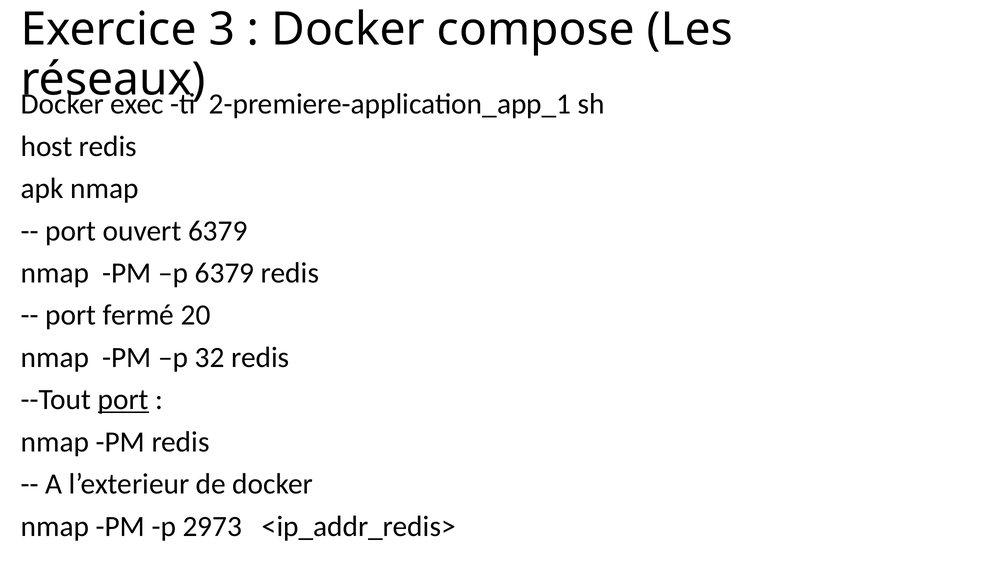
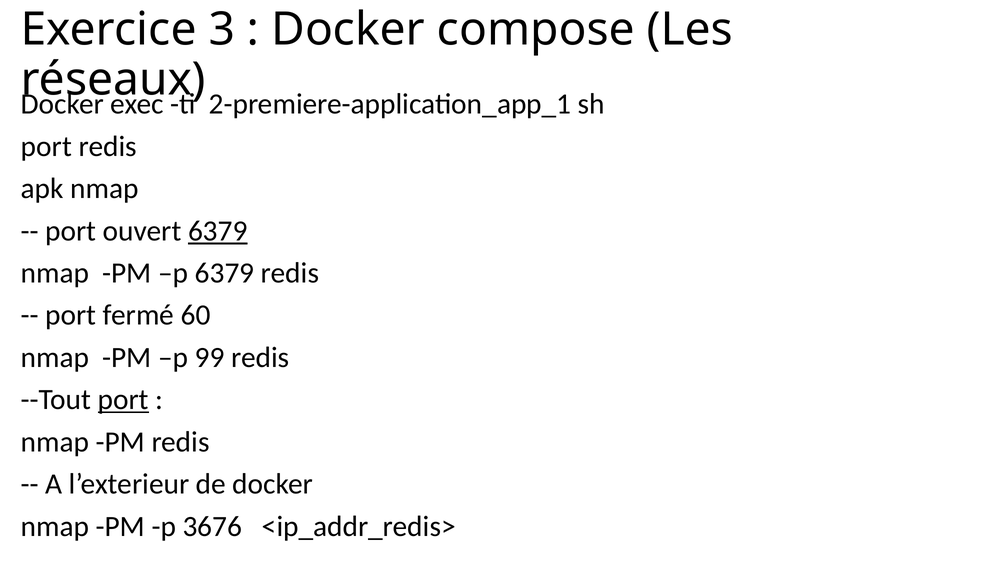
host: host -> port (46, 146)
6379 underline: none -> present (218, 231)
20: 20 -> 60 (196, 315)
32: 32 -> 99 (210, 357)
2973: 2973 -> 3676 (212, 526)
